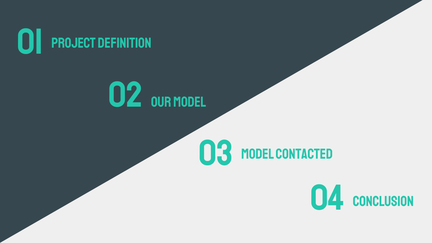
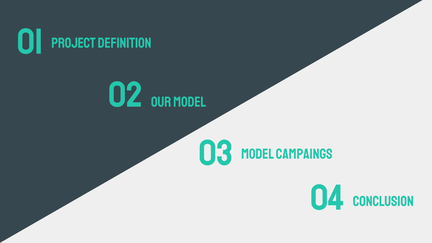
CONTACTED: CONTACTED -> CAMPAINGS (304, 154)
